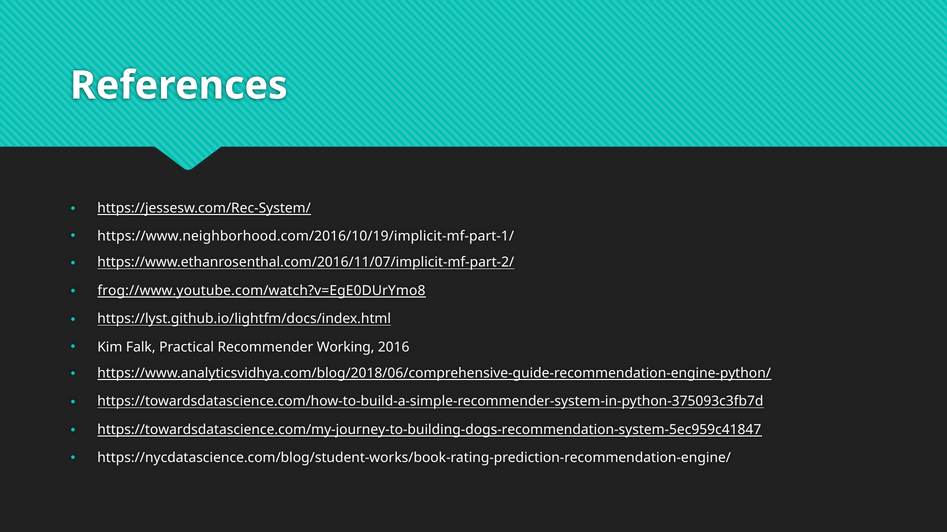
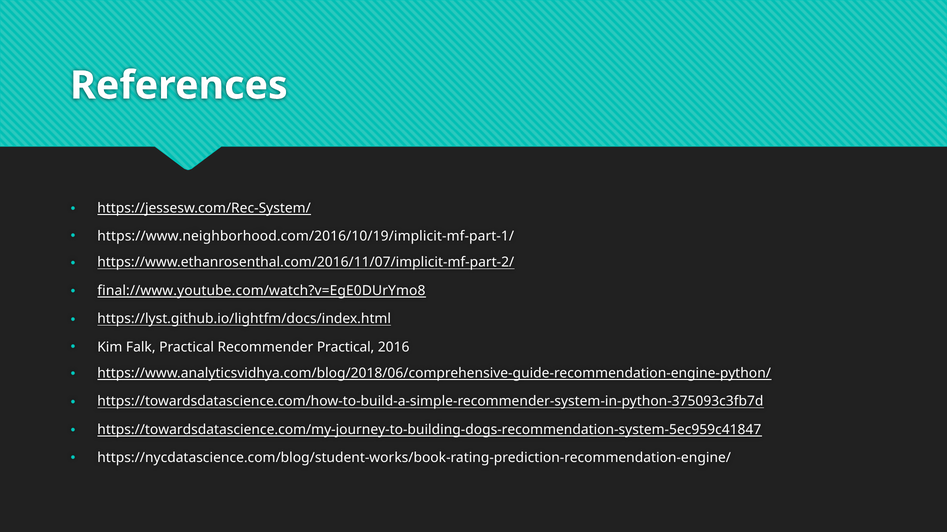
frog://www.youtube.com/watch?v=EgE0DUrYmo8: frog://www.youtube.com/watch?v=EgE0DUrYmo8 -> final://www.youtube.com/watch?v=EgE0DUrYmo8 (261, 291)
Recommender Working: Working -> Practical (346, 348)
